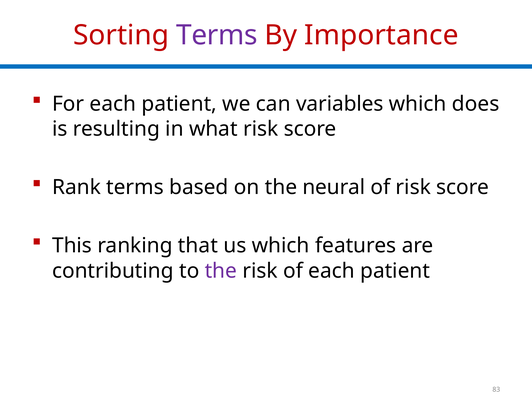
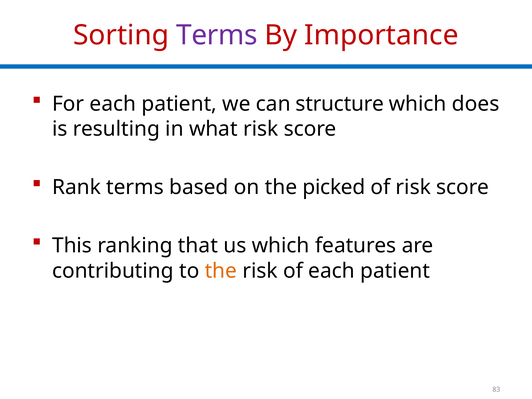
variables: variables -> structure (340, 104)
neural: neural -> picked (334, 187)
the colour: purple -> orange (221, 271)
